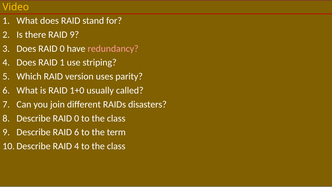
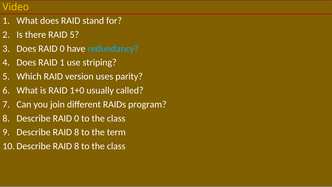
RAID 9: 9 -> 5 (74, 35)
redundancy colour: pink -> light blue (113, 49)
disasters: disasters -> program (147, 104)
Describe RAID 6: 6 -> 8 (77, 132)
4: 4 -> 8 (77, 146)
